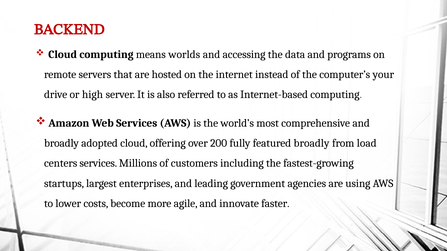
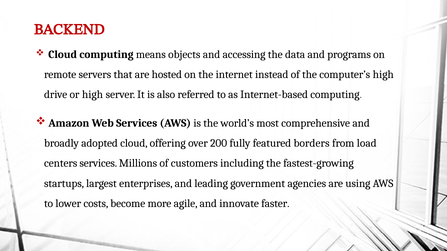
worlds: worlds -> objects (184, 55)
computer’s your: your -> high (383, 75)
featured broadly: broadly -> borders (312, 143)
